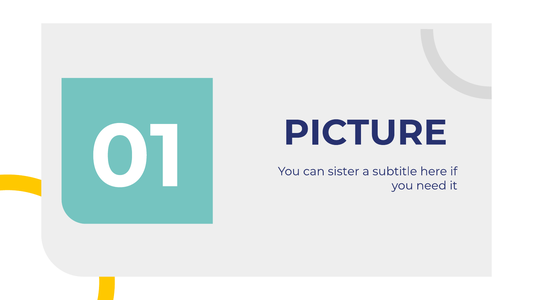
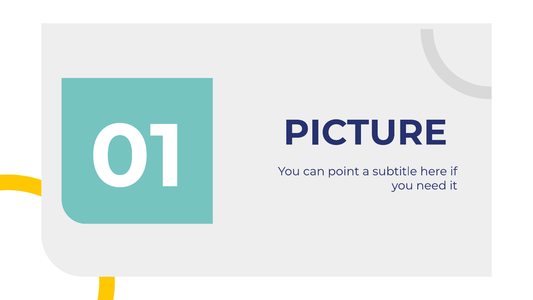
sister: sister -> point (344, 171)
